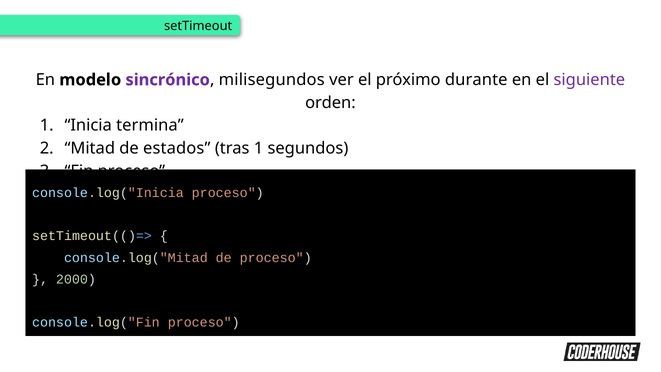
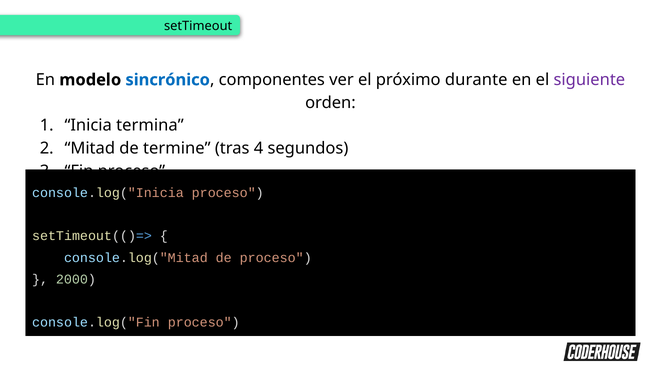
sincrónico colour: purple -> blue (168, 80)
milisegundos: milisegundos -> componentes (272, 80)
estados: estados -> termine (177, 148)
tras 1: 1 -> 4 (259, 148)
